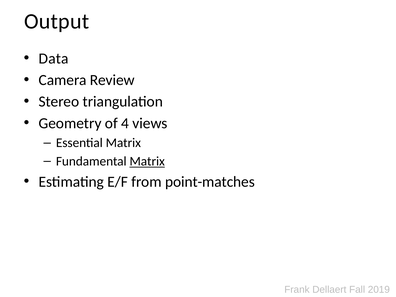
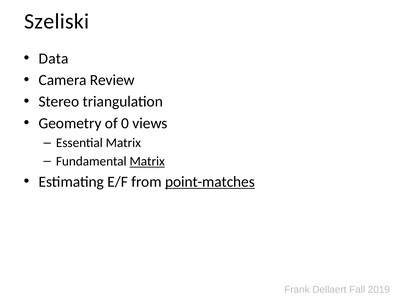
Output: Output -> Szeliski (57, 21)
4: 4 -> 0 (125, 123)
point-matches underline: none -> present (210, 182)
